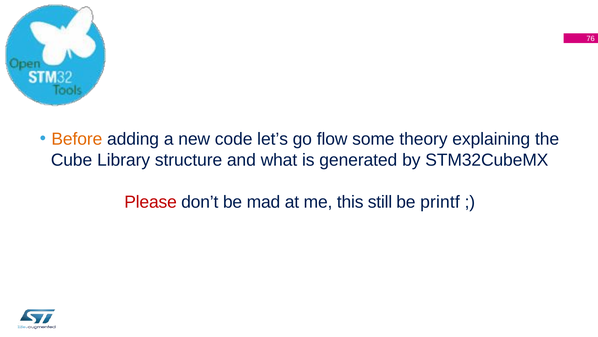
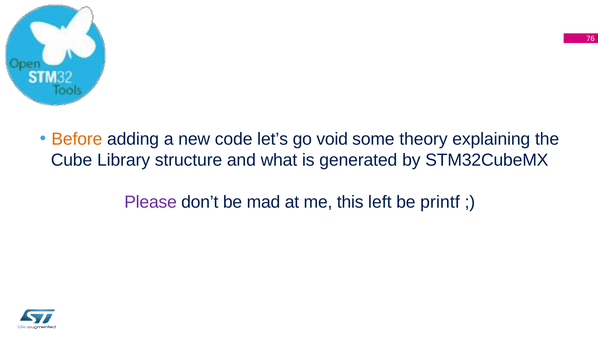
flow: flow -> void (332, 139)
Please colour: red -> purple (151, 202)
still: still -> left (380, 202)
